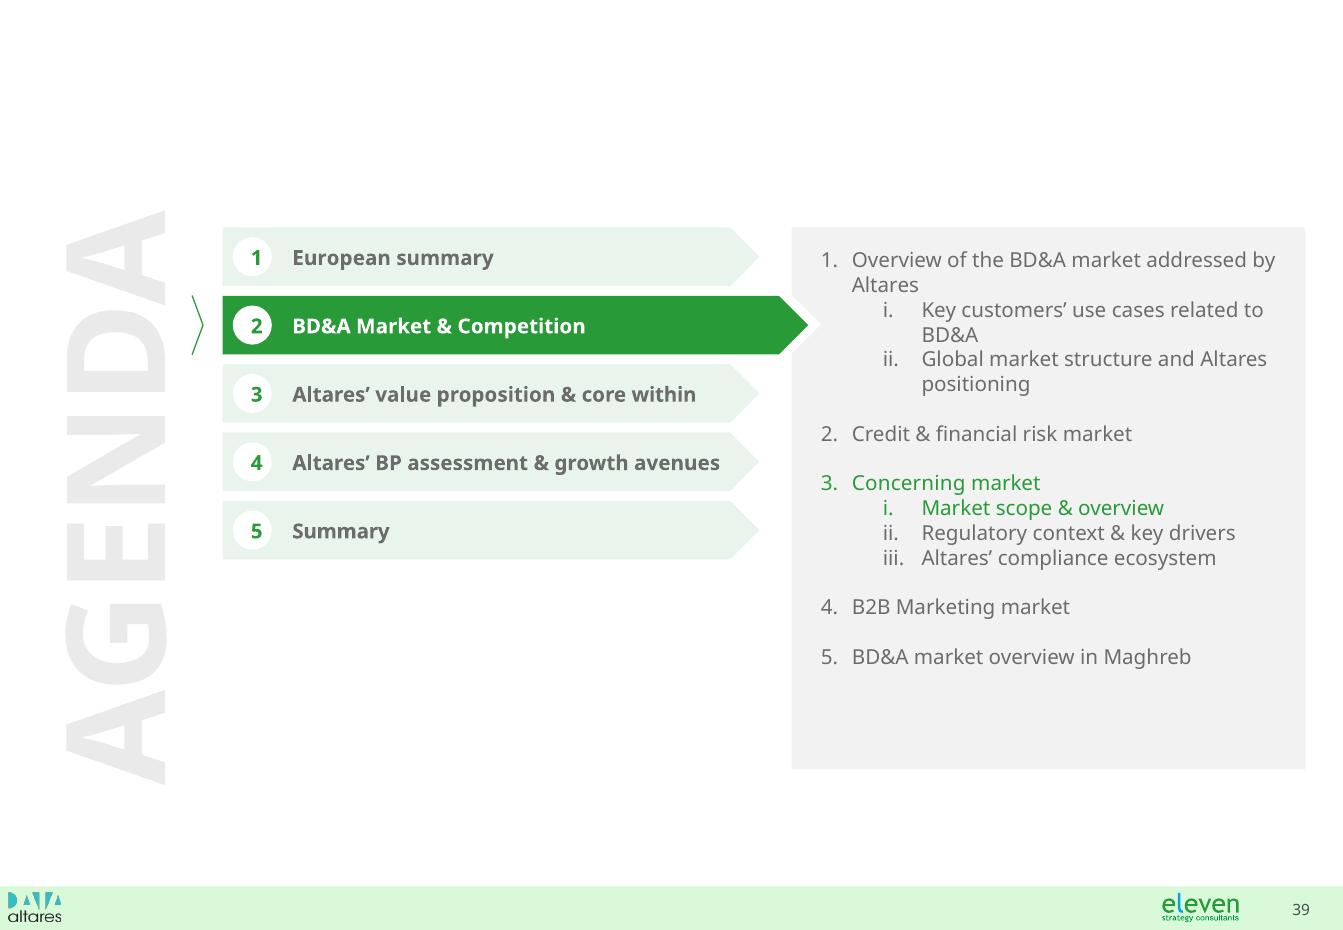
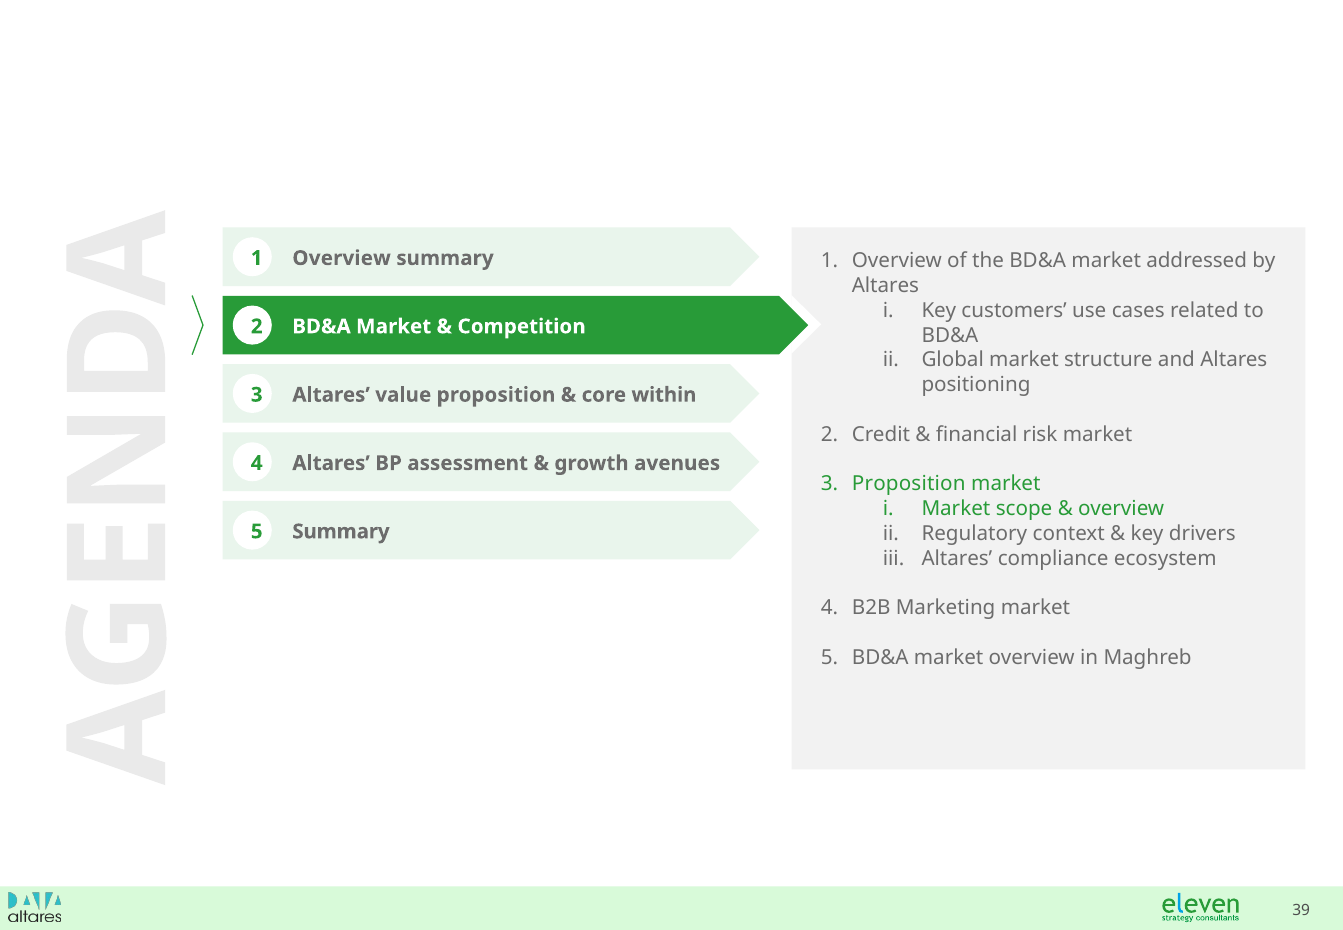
European: European -> Overview (342, 258)
3 Concerning: Concerning -> Proposition (909, 484)
